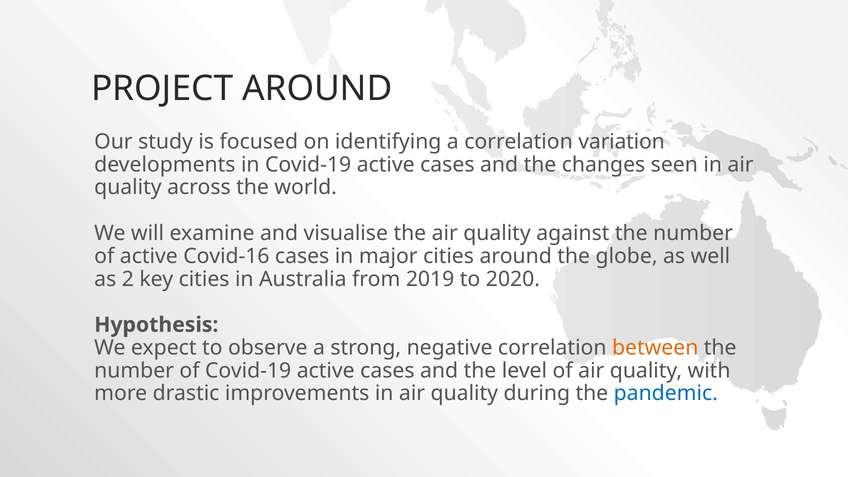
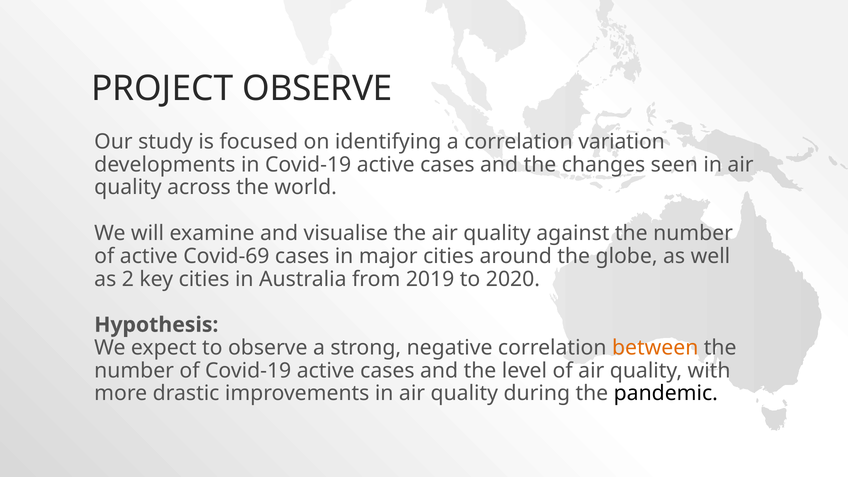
PROJECT AROUND: AROUND -> OBSERVE (317, 89)
Covid-16: Covid-16 -> Covid-69 (226, 256)
pandemic colour: blue -> black (666, 394)
